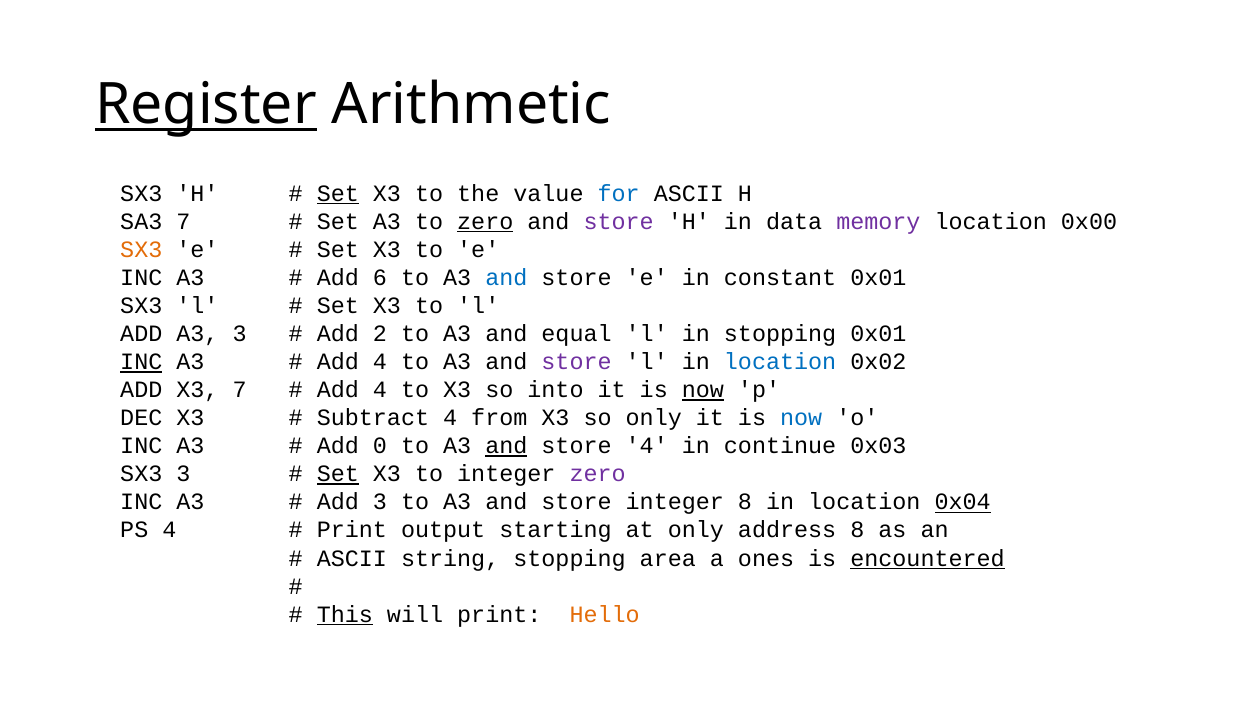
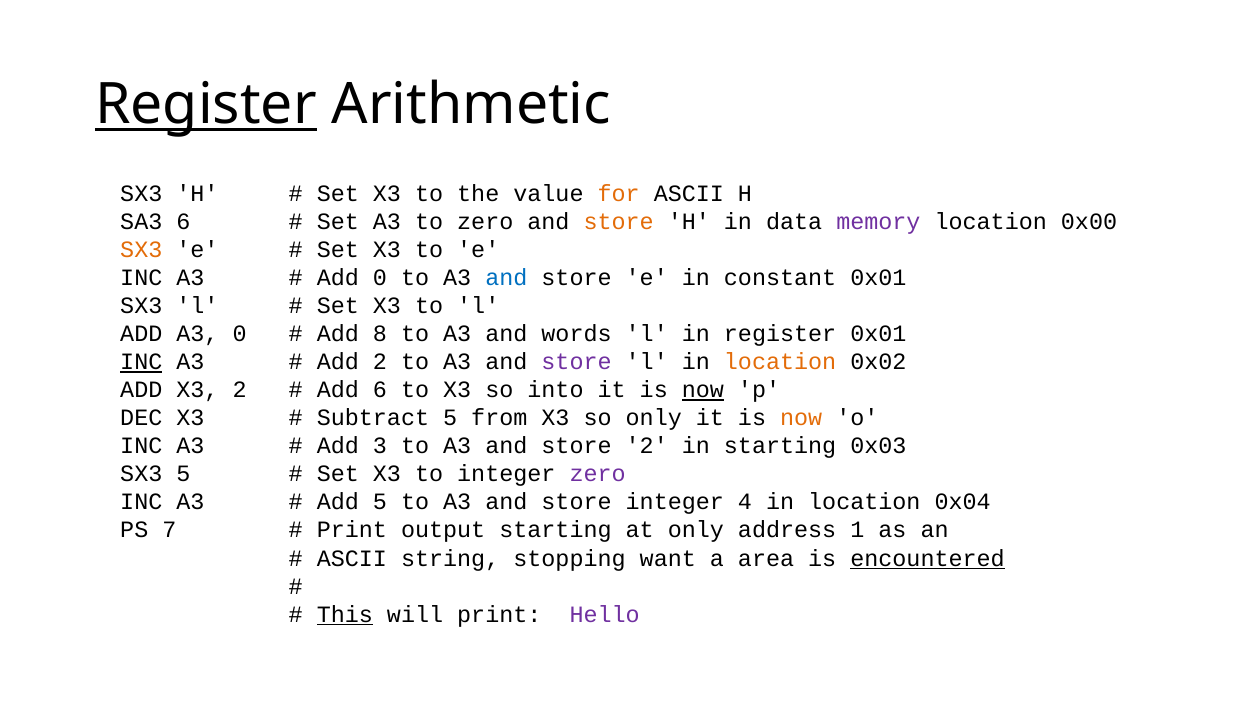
Set underline: present -> none (338, 193)
for colour: blue -> orange (619, 193)
SA3 7: 7 -> 6 (183, 221)
zero underline: present -> none (485, 221)
store colour: purple -> orange (619, 221)
Add 6: 6 -> 0 (380, 278)
A3 3: 3 -> 0 (240, 334)
2: 2 -> 8 (380, 334)
equal: equal -> words (577, 334)
in stopping: stopping -> register (780, 334)
4: 4 -> 2 (380, 362)
location colour: blue -> orange (780, 362)
X3 7: 7 -> 2 (240, 390)
4: 4 -> 6 (380, 390)
Subtract 4: 4 -> 5 (450, 418)
now colour: blue -> orange (801, 418)
0: 0 -> 3 (380, 446)
and underline: present -> none (506, 446)
store 4: 4 -> 2 (647, 446)
in continue: continue -> starting (780, 446)
SX3 3: 3 -> 5 (183, 474)
Set underline: present -> none (338, 474)
Add 3: 3 -> 5 (380, 502)
integer 8: 8 -> 4 (745, 502)
0x04 underline: present -> none (963, 502)
PS 4: 4 -> 7 (169, 530)
address 8: 8 -> 1 (857, 530)
area: area -> want (668, 558)
ones: ones -> area (766, 558)
Hello colour: orange -> purple (605, 614)
